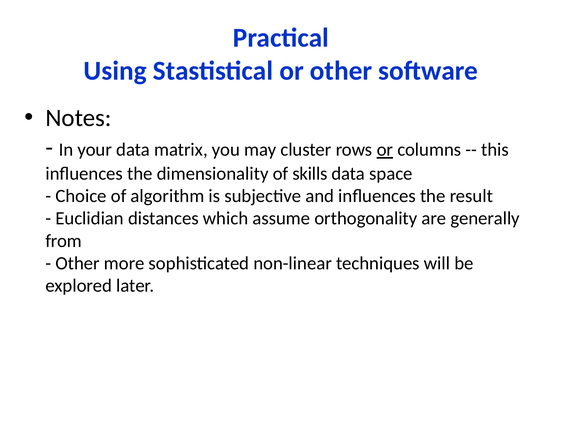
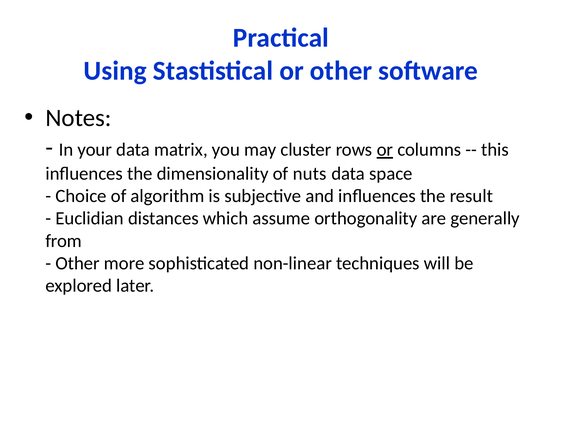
skills: skills -> nuts (310, 174)
